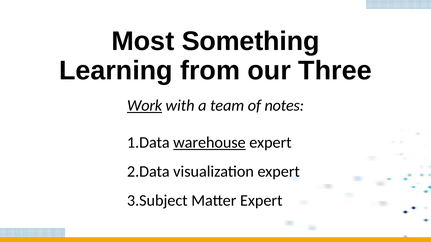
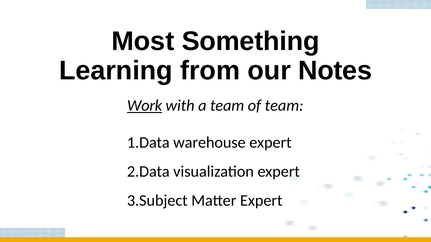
Three: Three -> Notes (335, 71)
of notes: notes -> team (284, 106)
warehouse underline: present -> none (209, 143)
